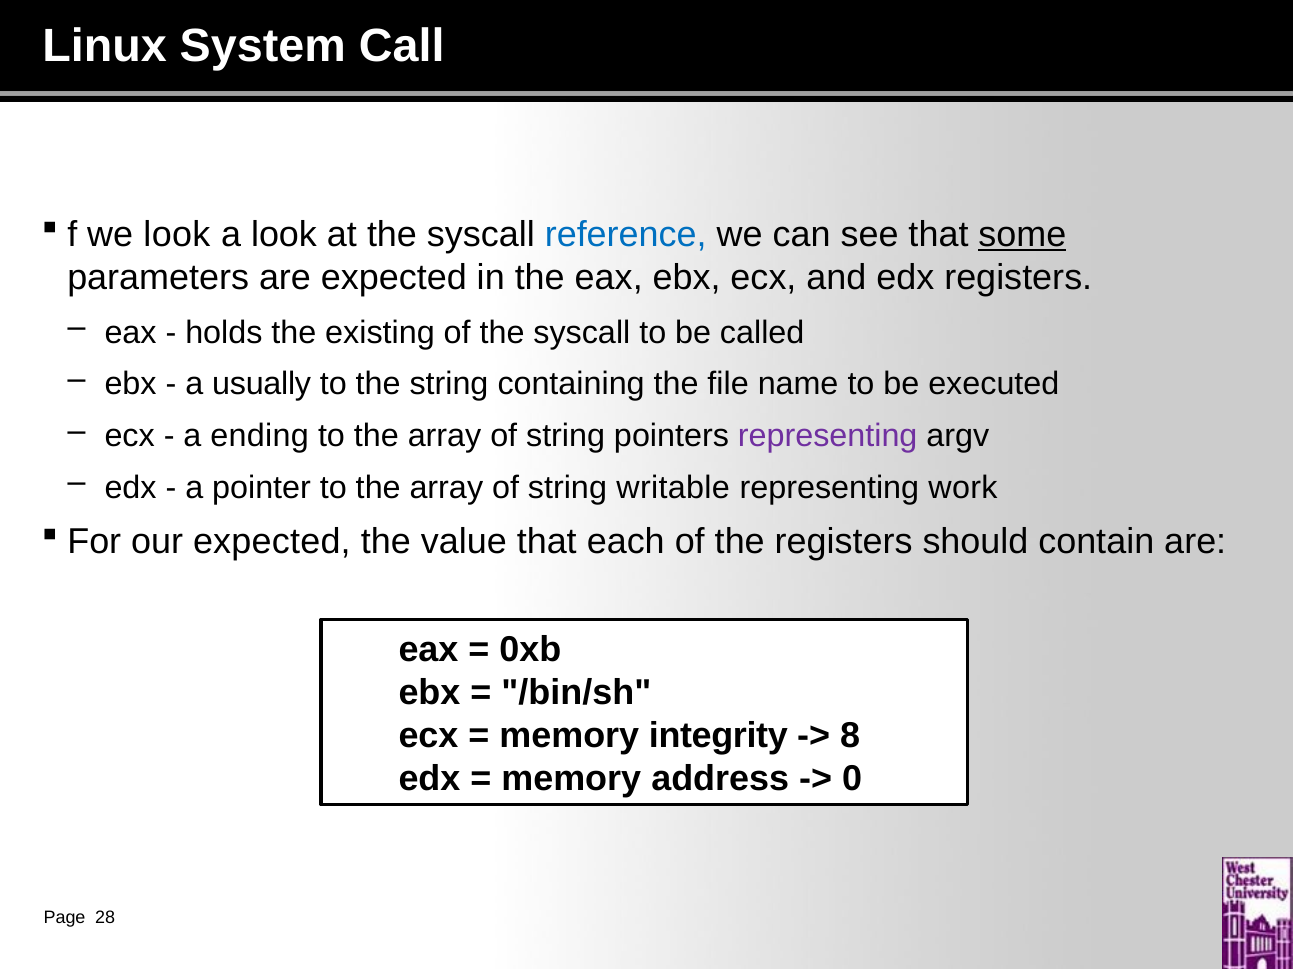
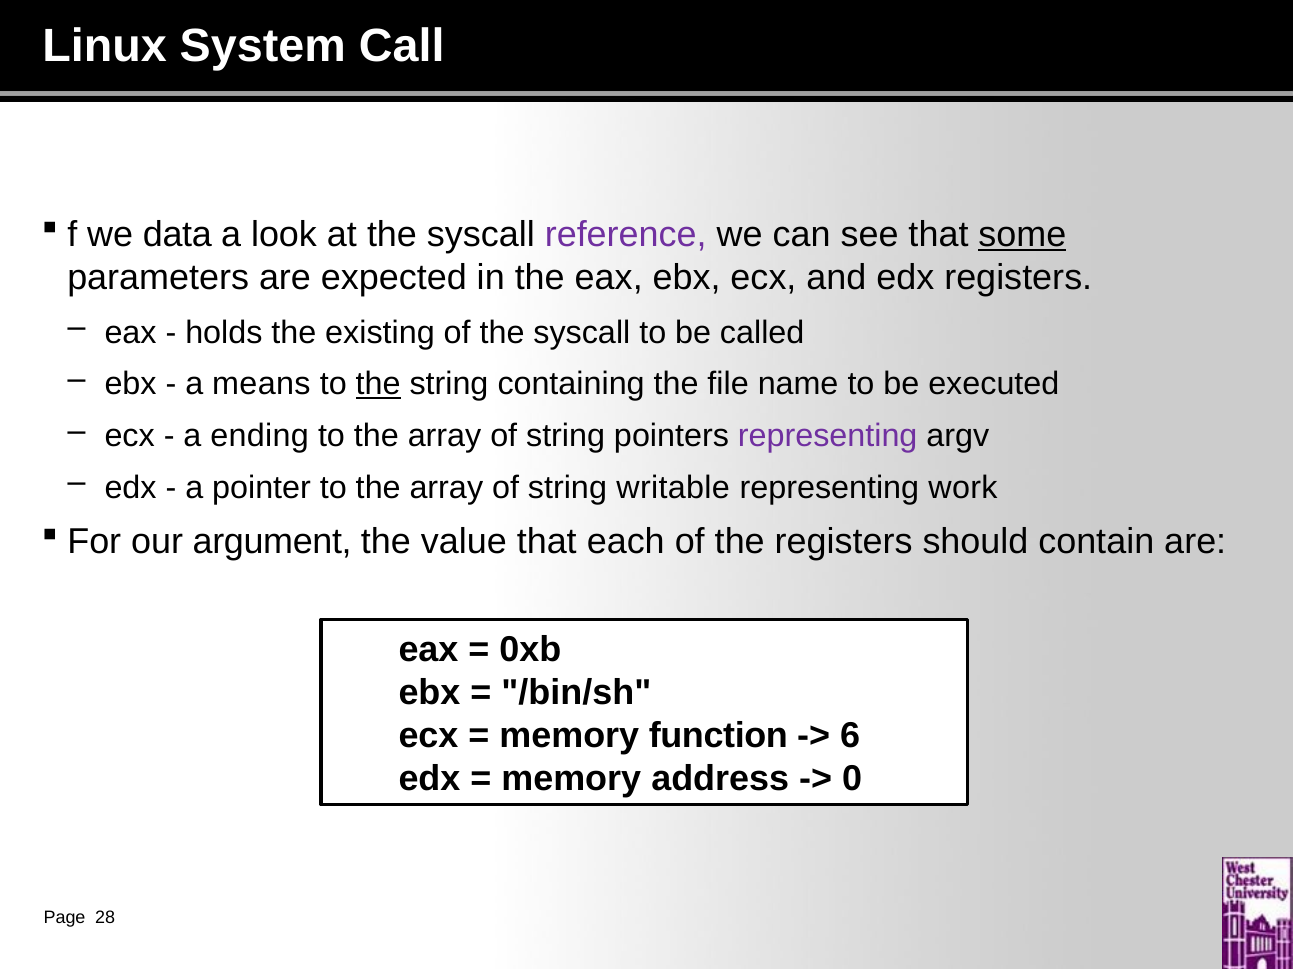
we look: look -> data (177, 235)
reference colour: blue -> purple (626, 235)
usually: usually -> means (261, 385)
the underline: none -> present (378, 385)
our expected: expected -> argument (272, 542)
integrity: integrity -> function (718, 737)
8: 8 -> 6 (850, 737)
